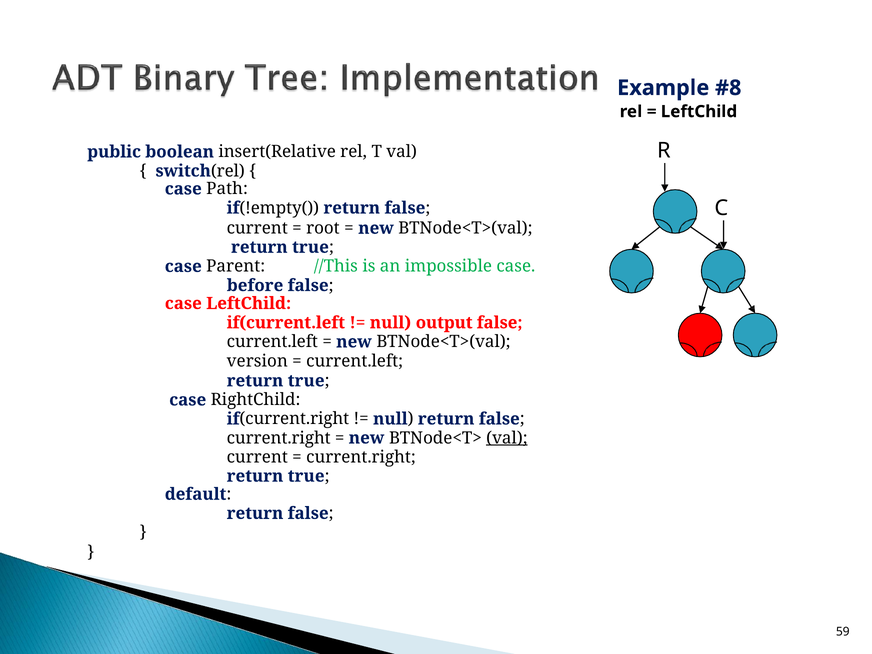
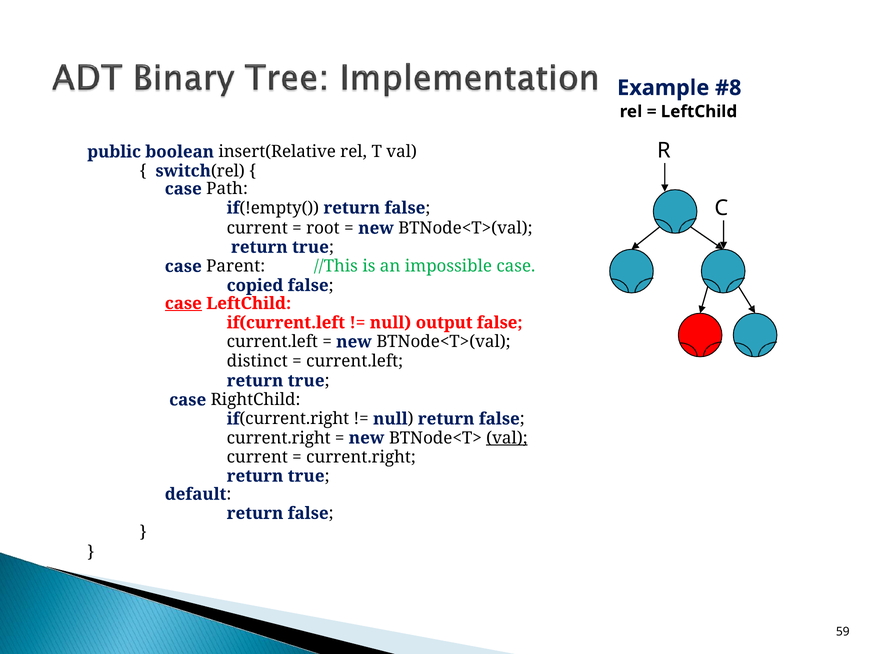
before: before -> copied (255, 285)
case underline: none -> present (183, 303)
version: version -> distinct (257, 361)
